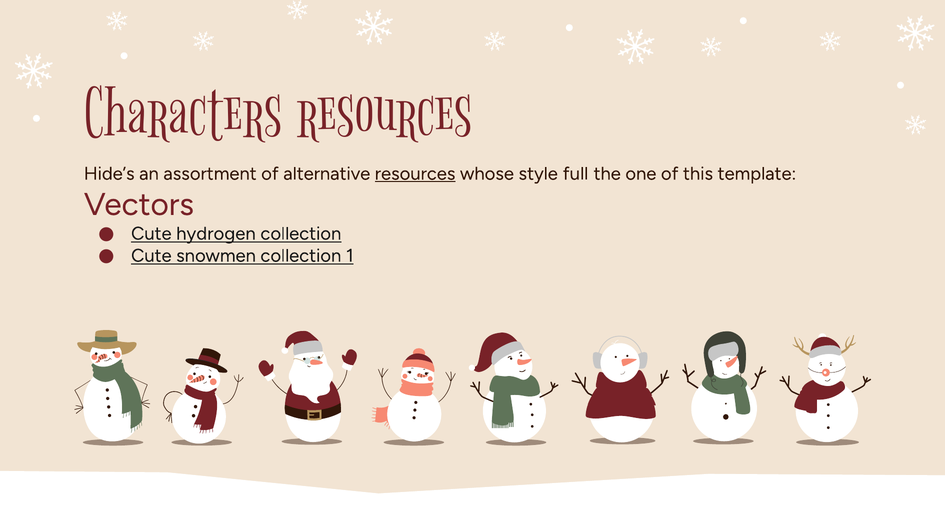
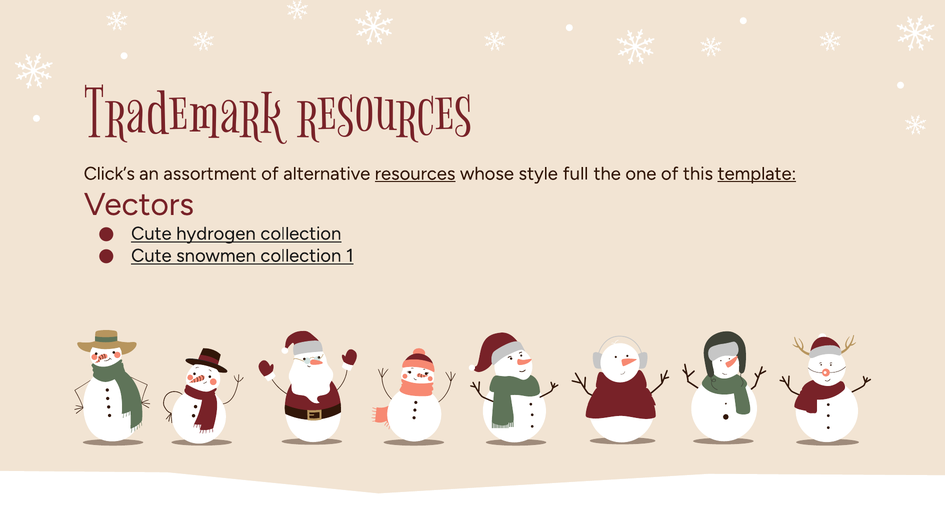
Characters: Characters -> Trademark (183, 114)
Hide’s: Hide’s -> Click’s (109, 174)
template underline: none -> present (757, 174)
